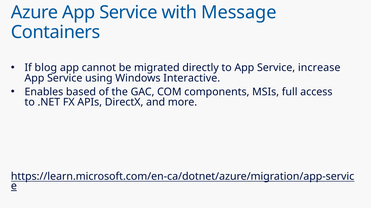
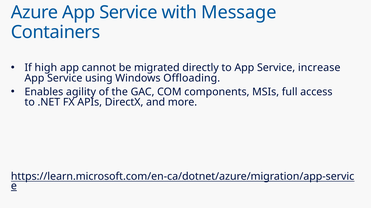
blog: blog -> high (46, 68)
Interactive: Interactive -> Offloading (192, 78)
based: based -> agility (81, 92)
